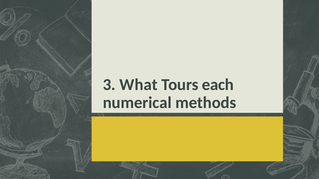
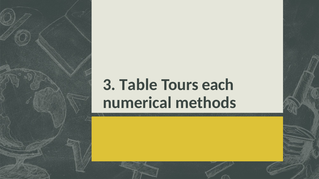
What: What -> Table (139, 85)
